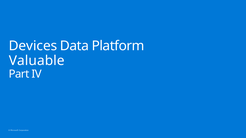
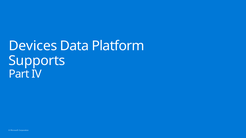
Valuable: Valuable -> Supports (37, 61)
